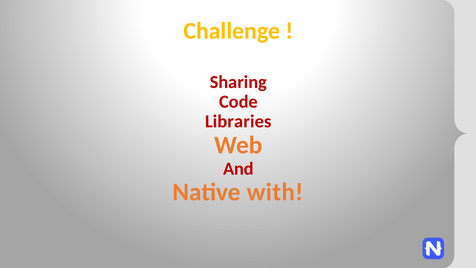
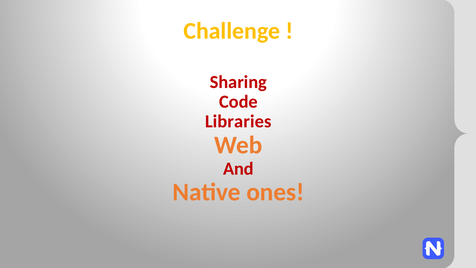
with: with -> ones (275, 192)
